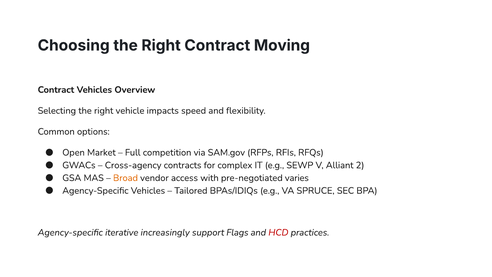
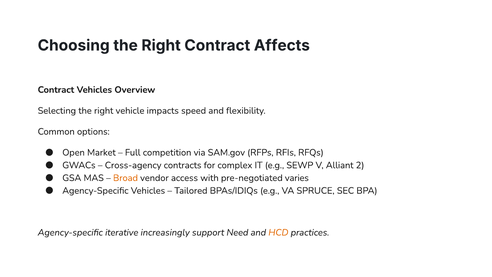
Moving: Moving -> Affects (282, 45)
Flags: Flags -> Need (237, 232)
HCD colour: red -> orange (278, 232)
